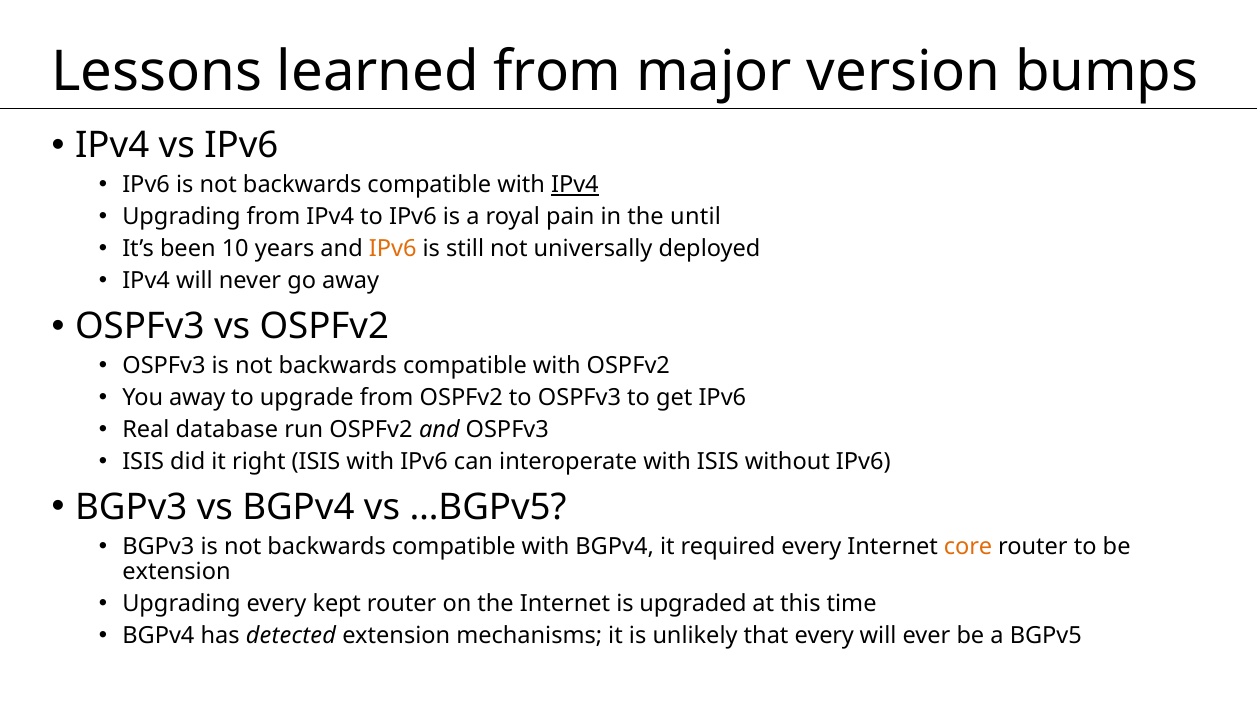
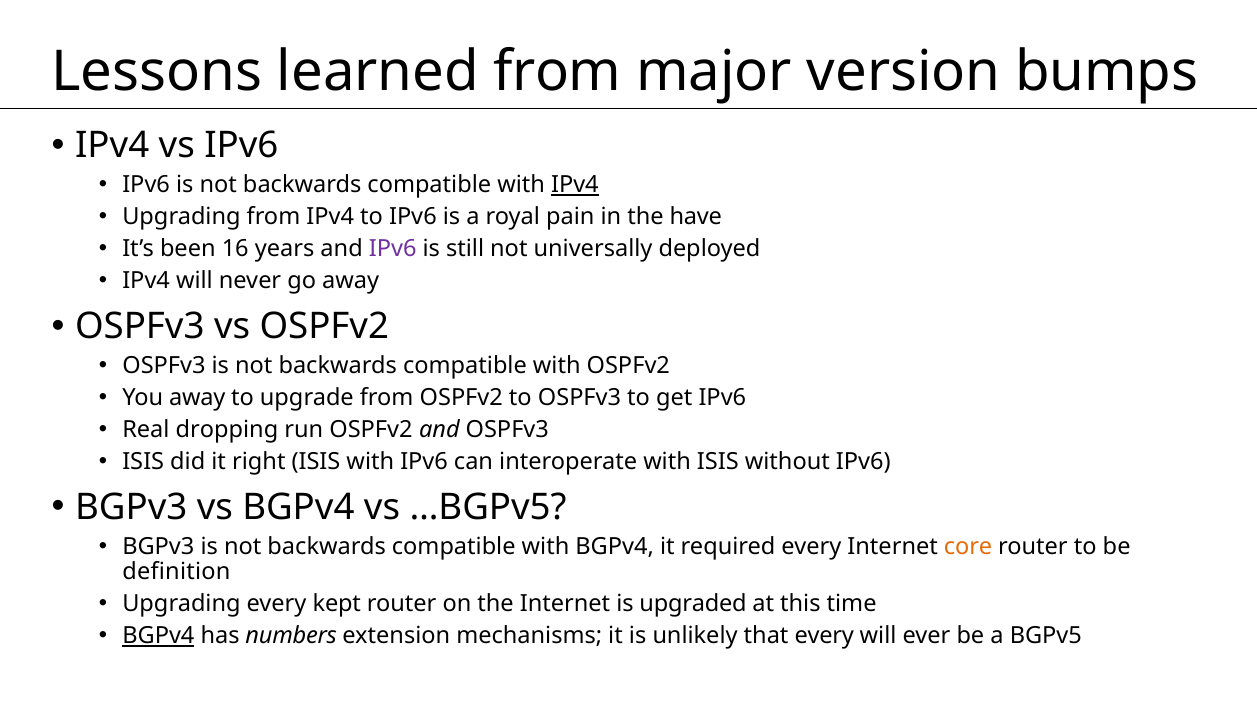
until: until -> have (696, 217)
10: 10 -> 16 (235, 249)
IPv6 colour: orange -> purple (393, 249)
database: database -> dropping (227, 430)
extension: extension -> definition (176, 572)
BGPv4 underline: none -> present (158, 636)
detected: detected -> numbers (291, 636)
